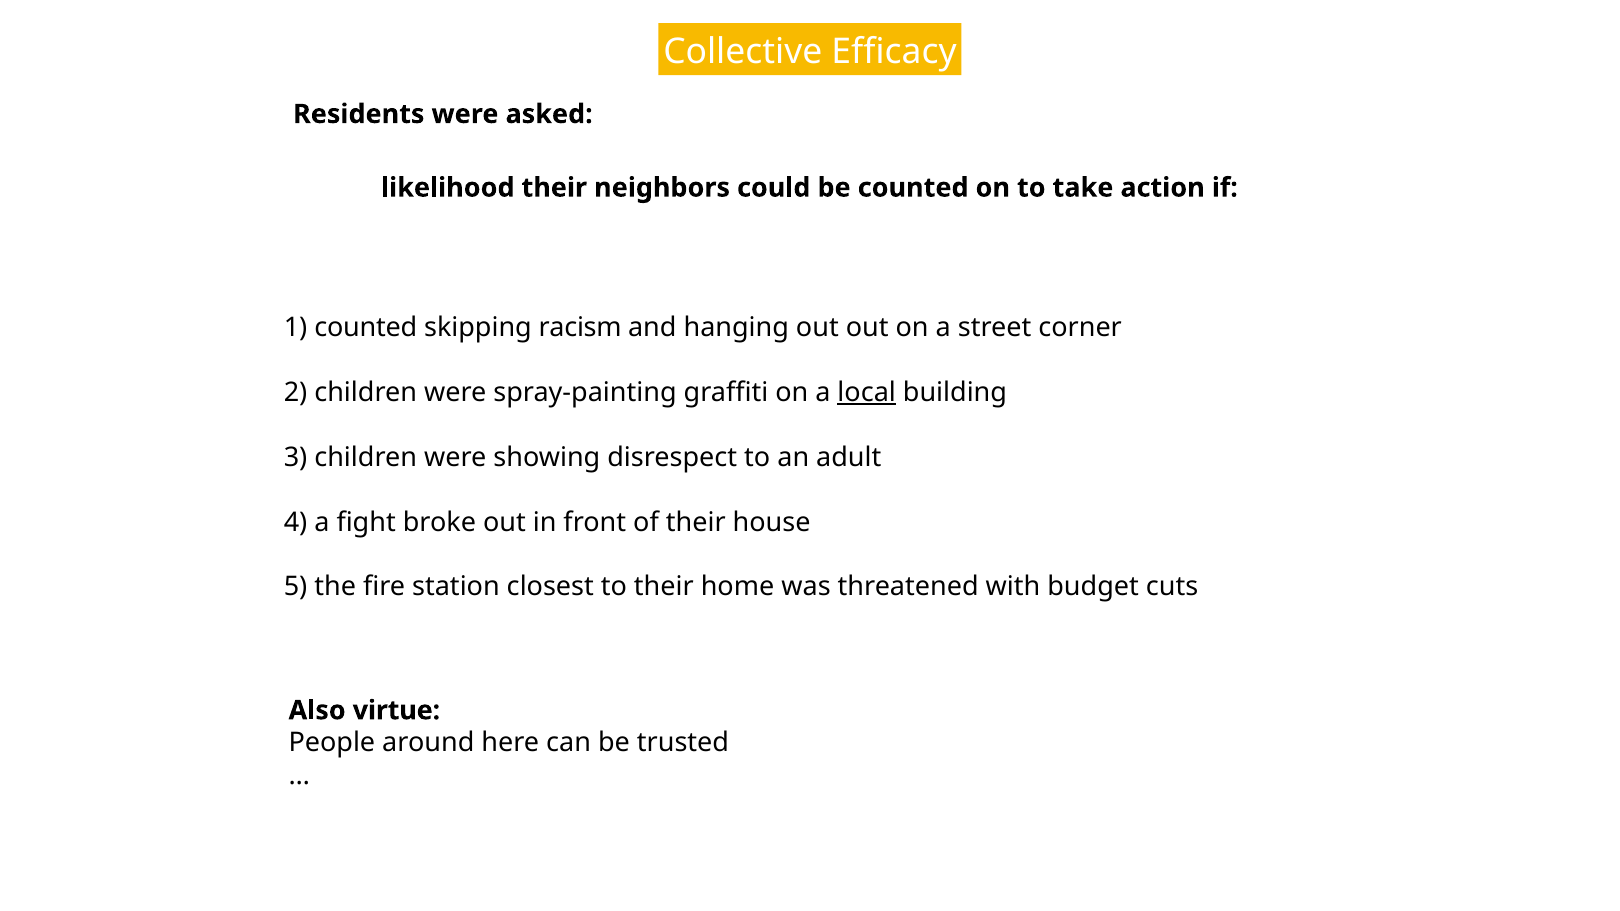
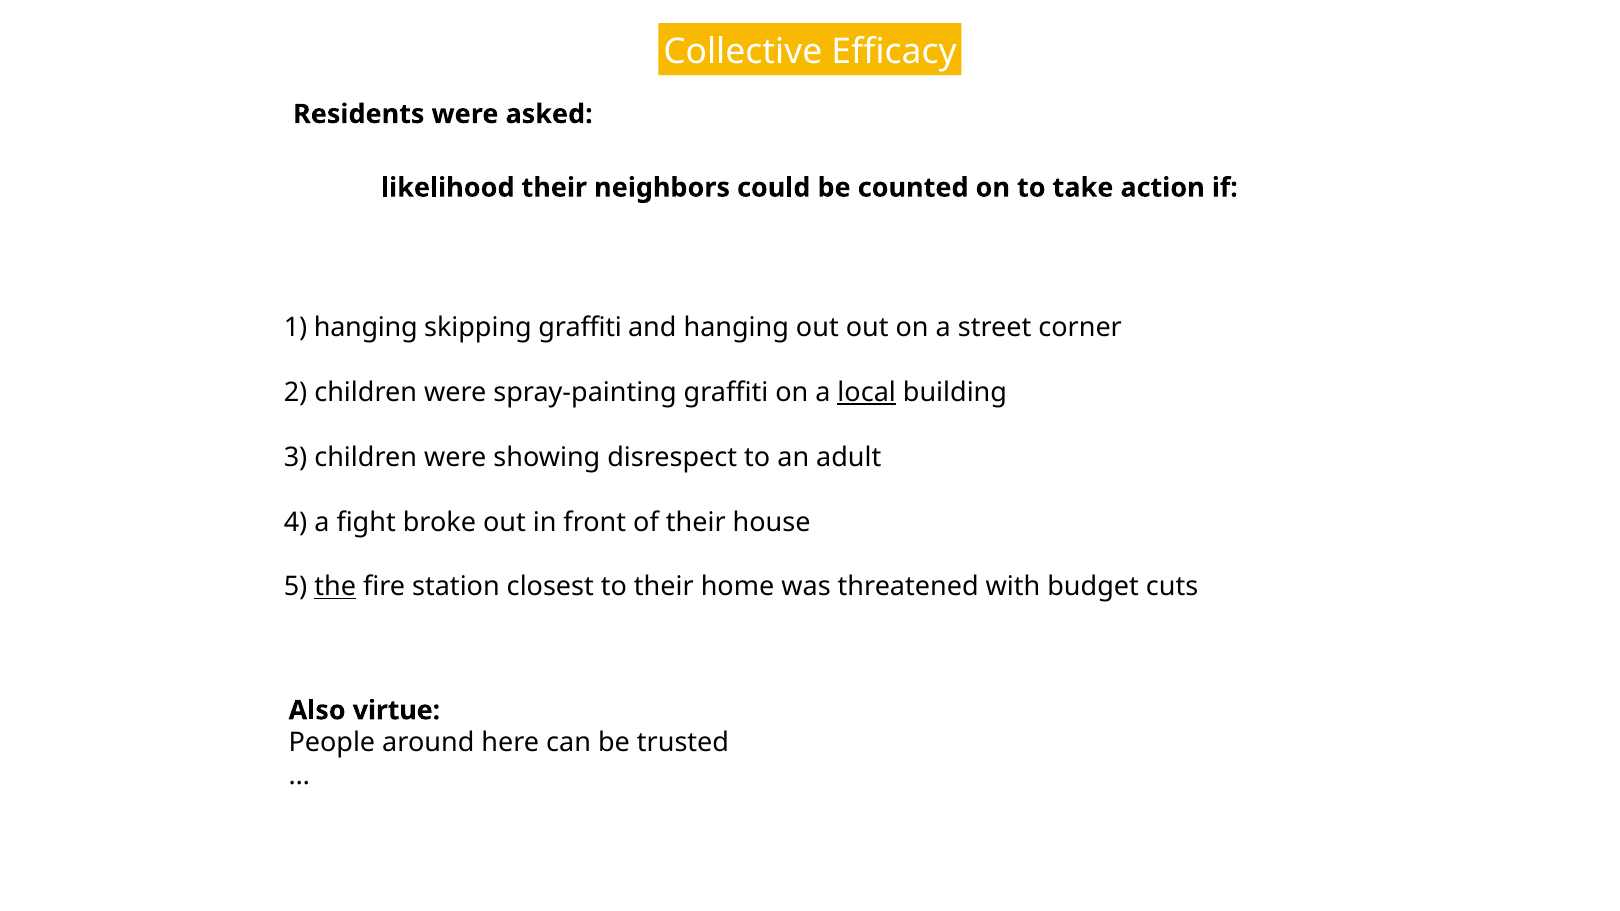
1 counted: counted -> hanging (366, 328)
skipping racism: racism -> graffiti (580, 328)
the underline: none -> present (335, 587)
